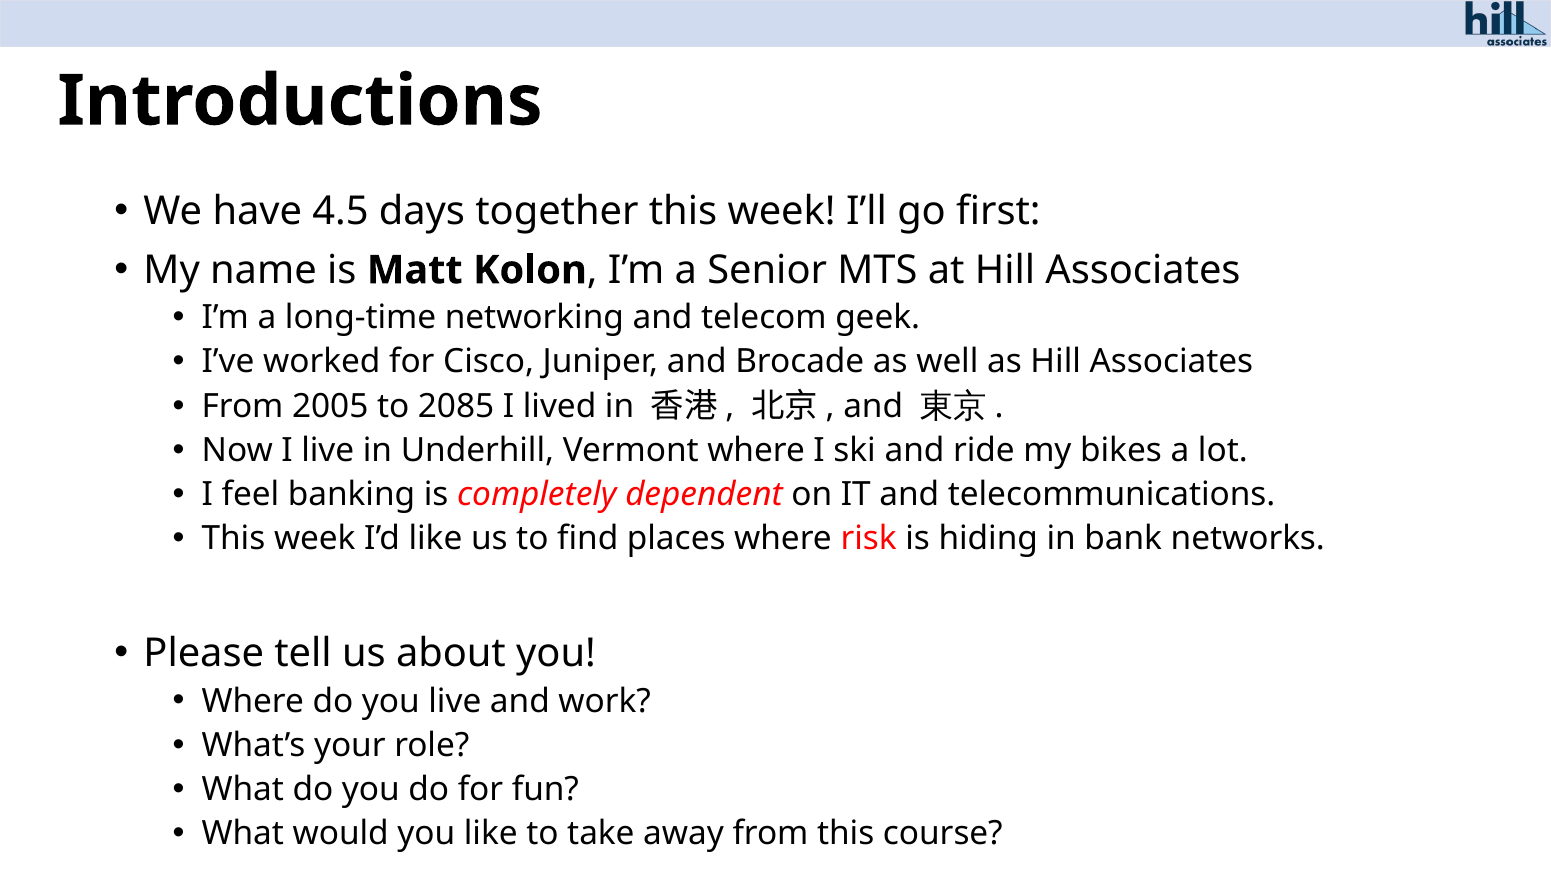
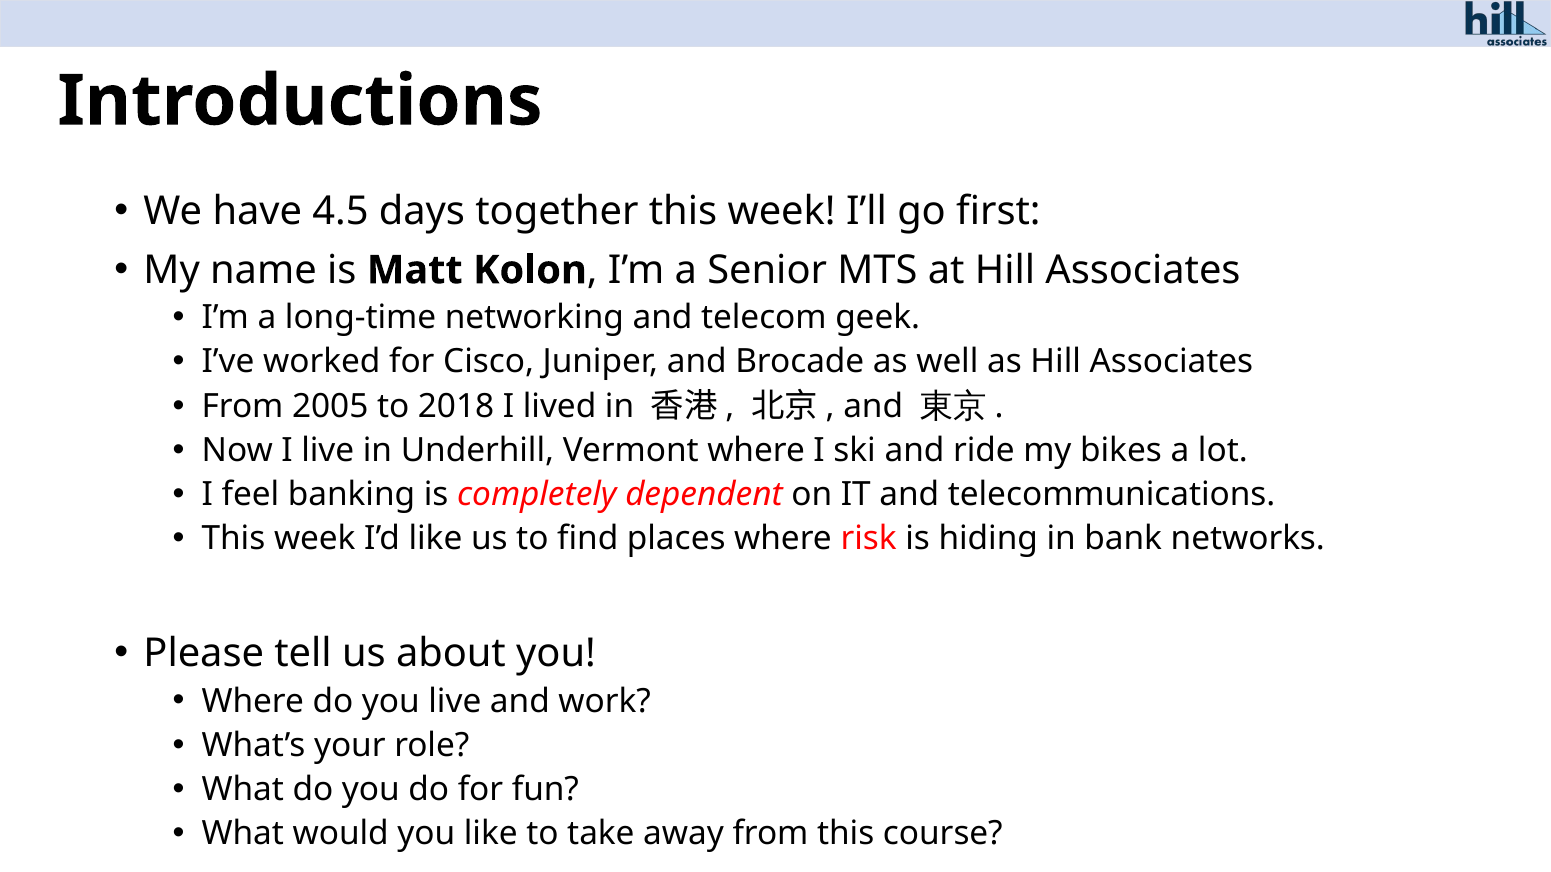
2085: 2085 -> 2018 (456, 406)
